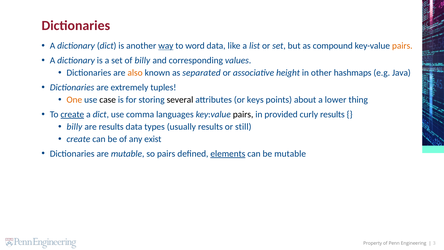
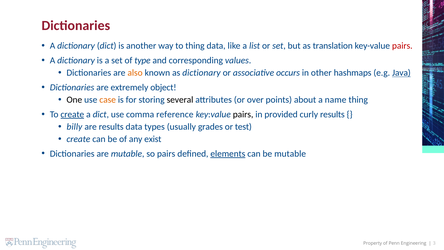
way underline: present -> none (166, 46)
to word: word -> thing (195, 46)
compound: compound -> translation (333, 46)
pairs colour: orange -> red (402, 46)
of billy: billy -> type (143, 60)
as separated: separated -> dictionary (201, 73)
height: height -> occurs (288, 73)
Java underline: none -> present (401, 73)
tuples: tuples -> object (163, 87)
One colour: orange -> black (74, 100)
case colour: black -> orange (108, 100)
keys: keys -> over (255, 100)
lower: lower -> name (336, 100)
languages: languages -> reference (175, 114)
usually results: results -> grades (210, 127)
still: still -> test (243, 127)
